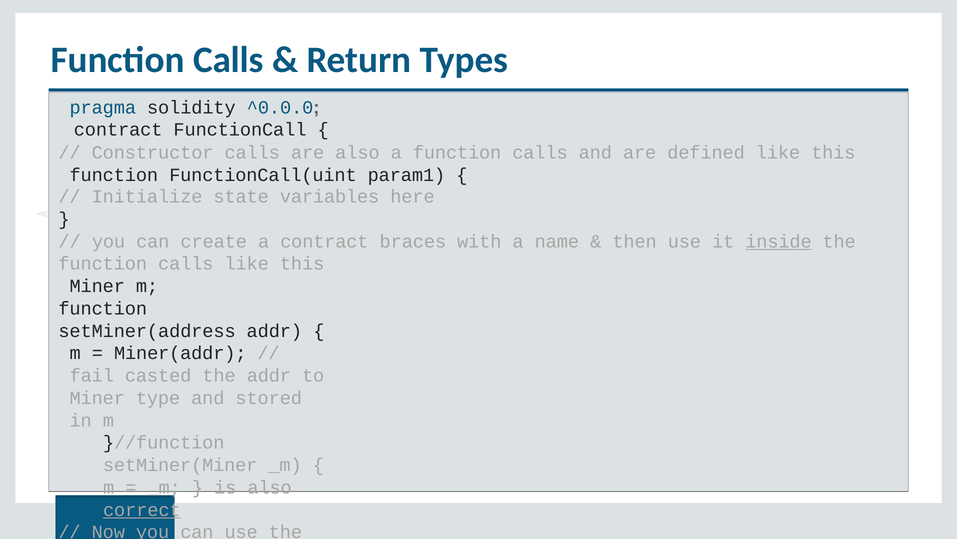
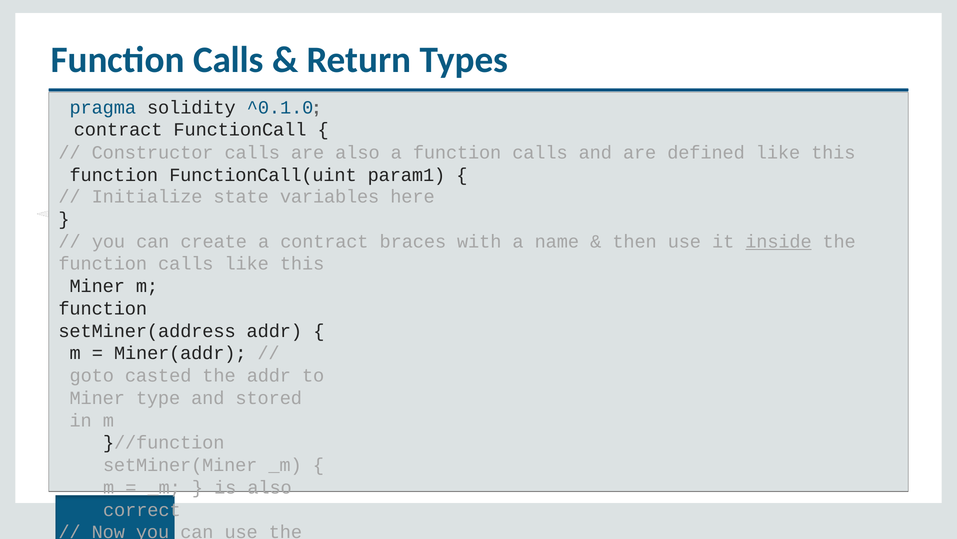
^0.0.0: ^0.0.0 -> ^0.1.0 (280, 108)
fail: fail -> goto (92, 375)
correct underline: present -> none (142, 509)
